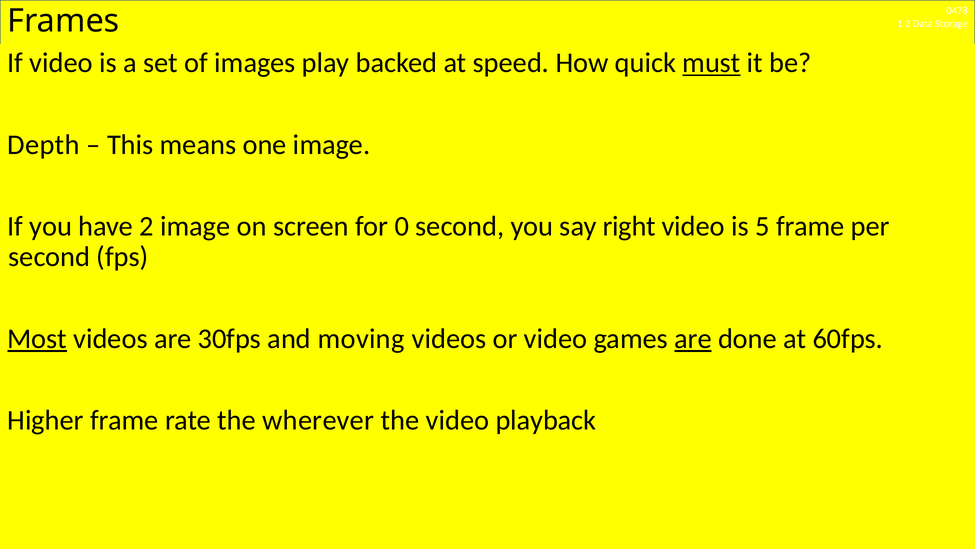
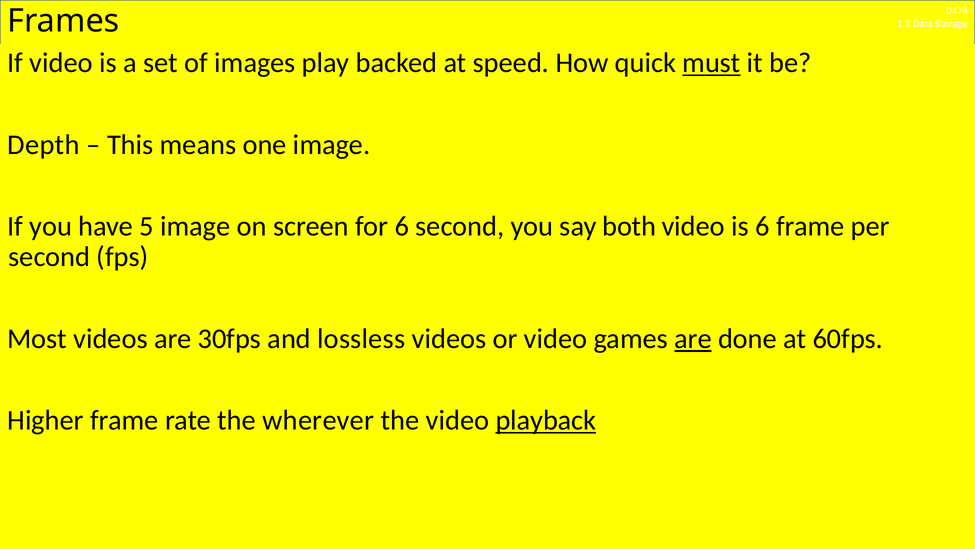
2: 2 -> 5 (147, 226)
for 0: 0 -> 6 (402, 226)
right: right -> both (629, 226)
is 5: 5 -> 6 (762, 226)
Most underline: present -> none (37, 338)
moving: moving -> lossless (361, 338)
playback underline: none -> present (546, 420)
